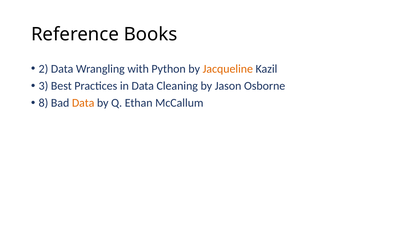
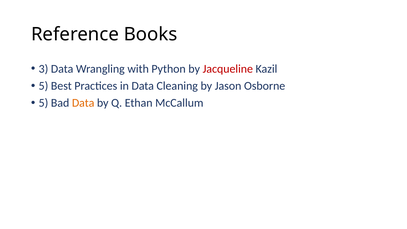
2: 2 -> 3 (43, 69)
Jacqueline colour: orange -> red (228, 69)
3: 3 -> 5 (43, 86)
8: 8 -> 5 (43, 103)
